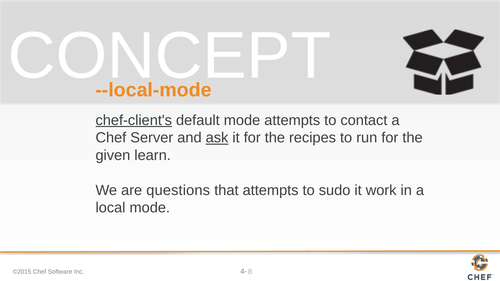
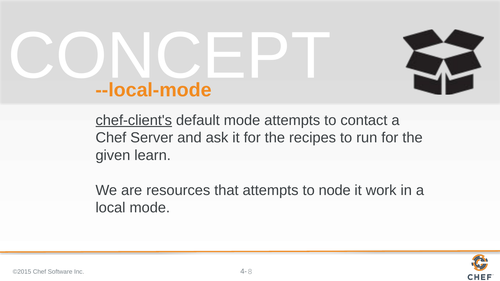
ask underline: present -> none (217, 138)
questions: questions -> resources (178, 190)
sudo: sudo -> node (335, 190)
